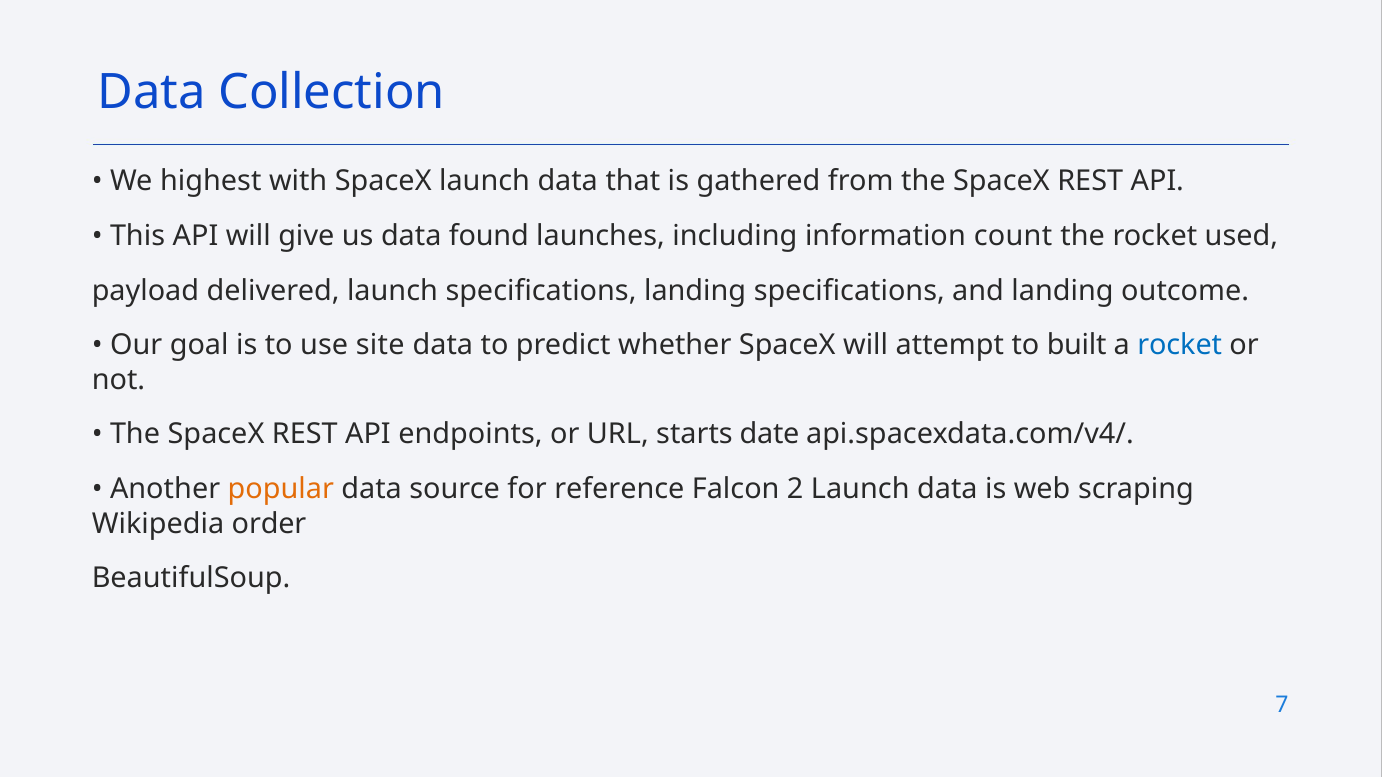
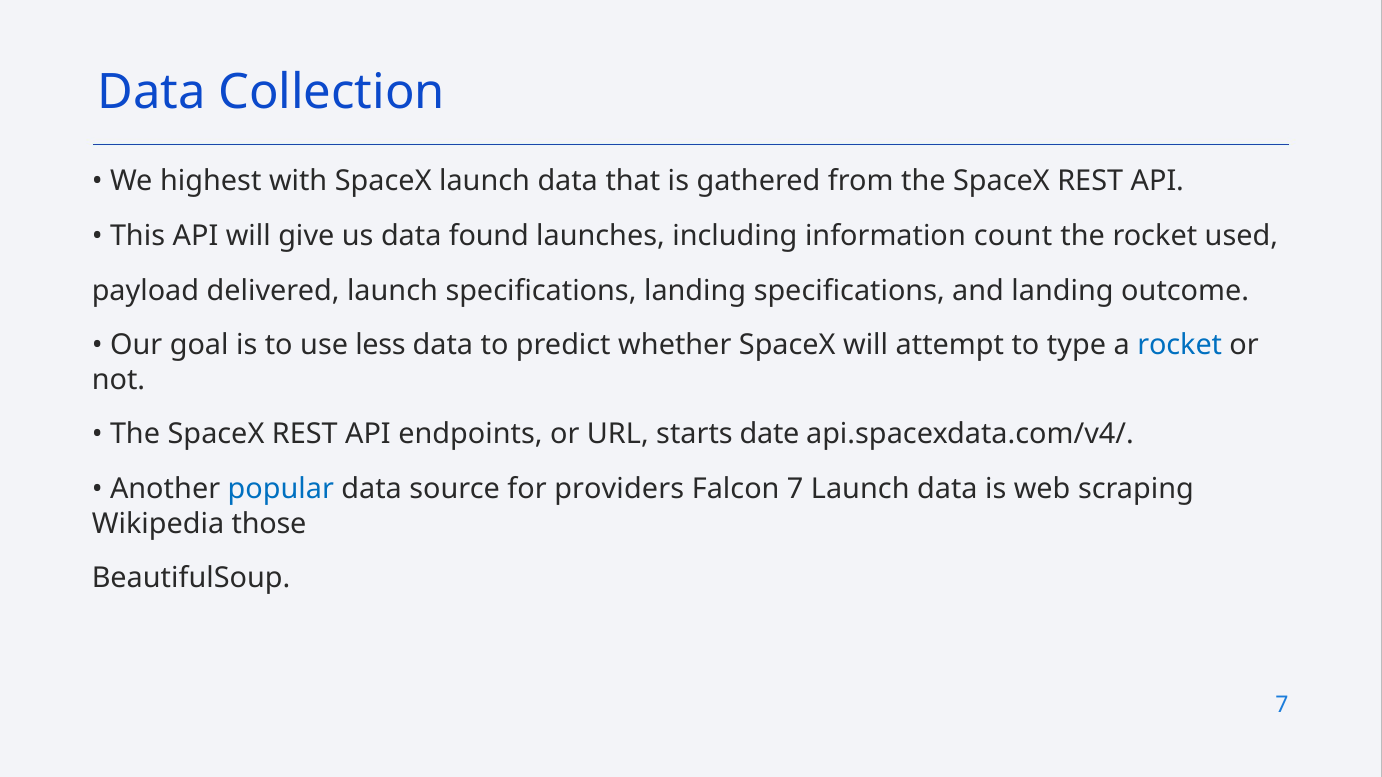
site: site -> less (381, 345)
built: built -> type (1076, 345)
popular colour: orange -> blue (281, 489)
reference: reference -> providers (619, 489)
Falcon 2: 2 -> 7 (795, 489)
order: order -> those (269, 524)
